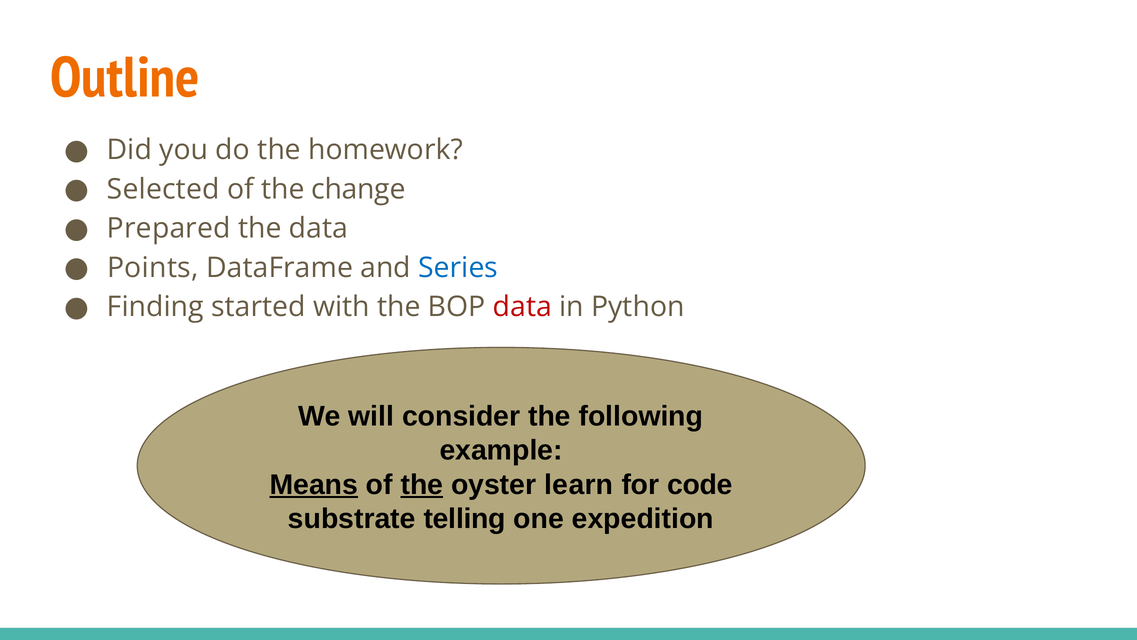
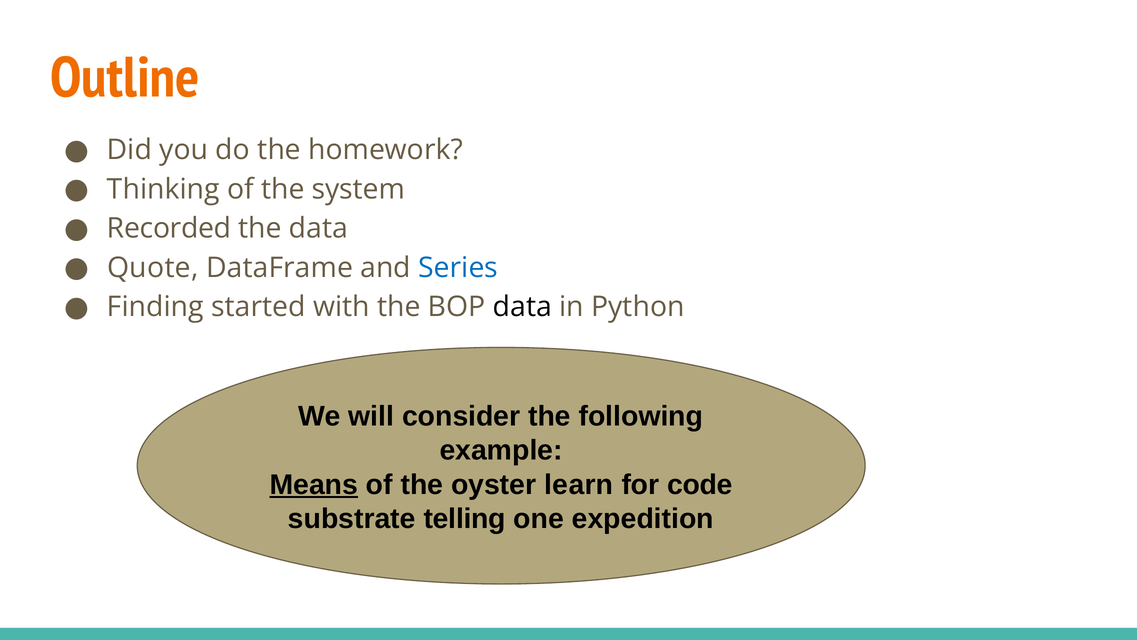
Selected: Selected -> Thinking (163, 189)
change: change -> system (358, 189)
Prepared: Prepared -> Recorded (169, 228)
Points: Points -> Quote (153, 268)
data colour: red -> black (522, 307)
the underline: present -> none (422, 484)
